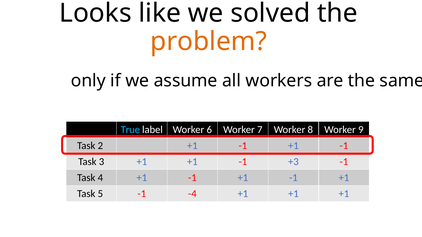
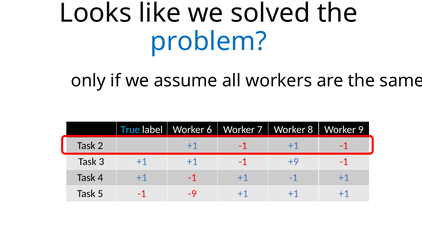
problem colour: orange -> blue (209, 42)
+3: +3 -> +9 (293, 162)
-4: -4 -> -9 (192, 194)
